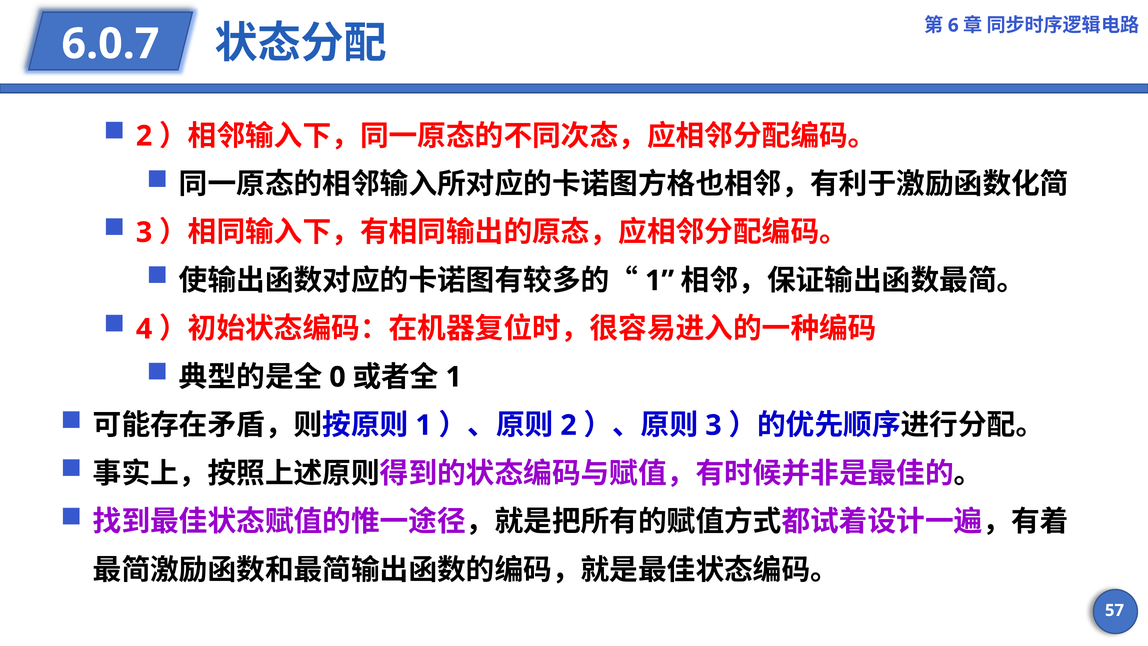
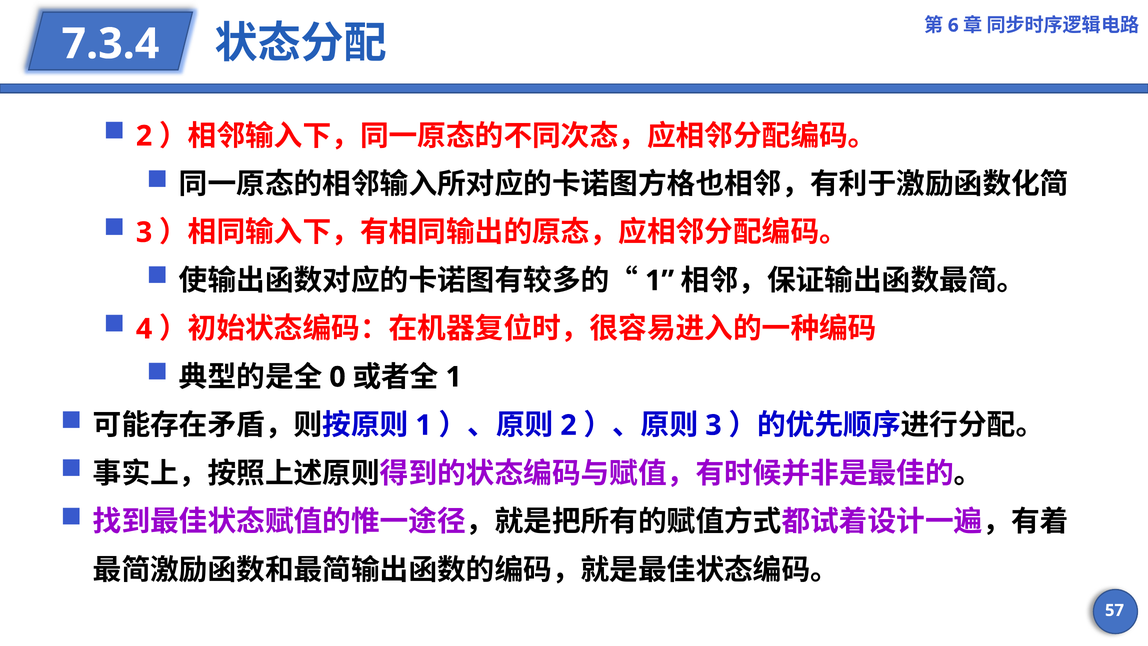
6.0.7: 6.0.7 -> 7.3.4 (110, 44)
